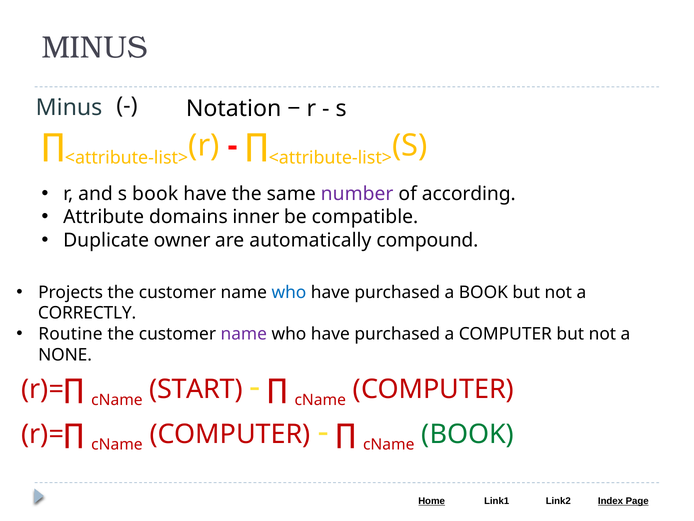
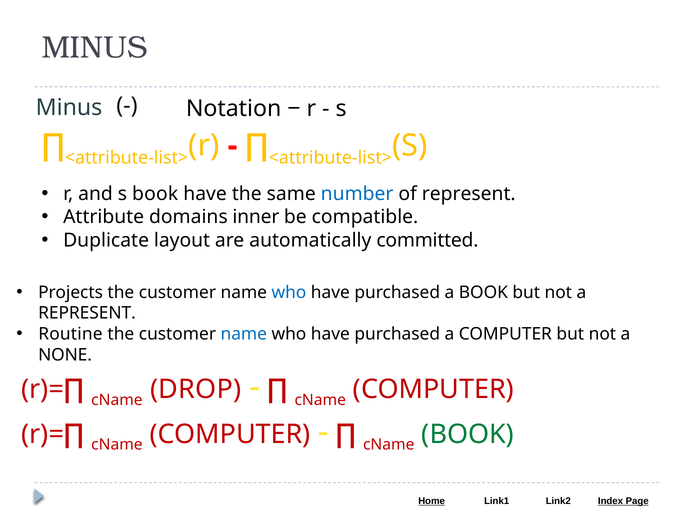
number colour: purple -> blue (357, 194)
of according: according -> represent (469, 194)
owner: owner -> layout (182, 240)
compound: compound -> committed (427, 240)
CORRECTLY: CORRECTLY -> REPRESENT (87, 313)
name colour: purple -> blue (244, 334)
START: START -> DROP (196, 389)
